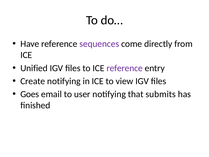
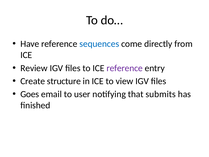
sequences colour: purple -> blue (99, 44)
Unified: Unified -> Review (34, 68)
Create notifying: notifying -> structure (64, 81)
